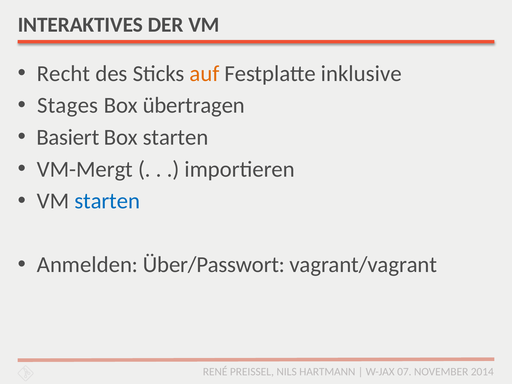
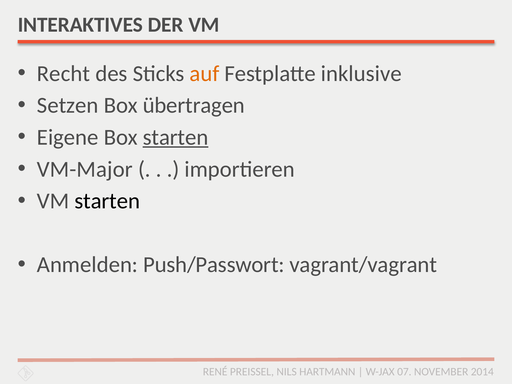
Stages: Stages -> Setzen (68, 105)
Basiert: Basiert -> Eigene (68, 137)
starten underline: none -> present (175, 137)
VM-Mergt: VM-Mergt -> VM-Major (85, 169)
starten colour: blue -> black (107, 201)
Über/Passwort: Über/Passwort -> Push/Passwort (214, 265)
